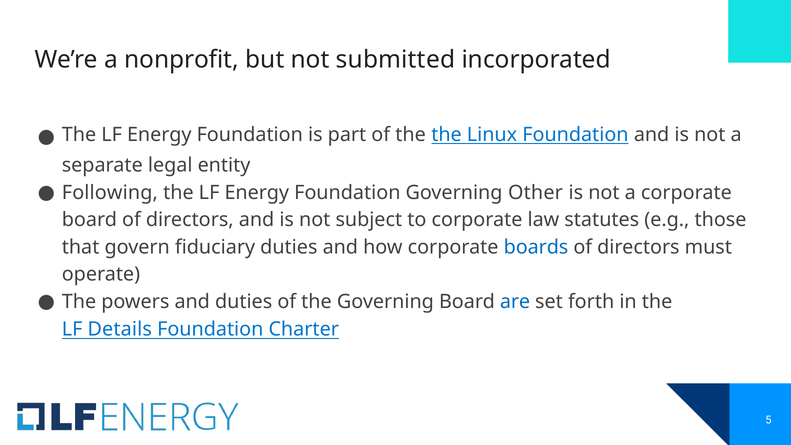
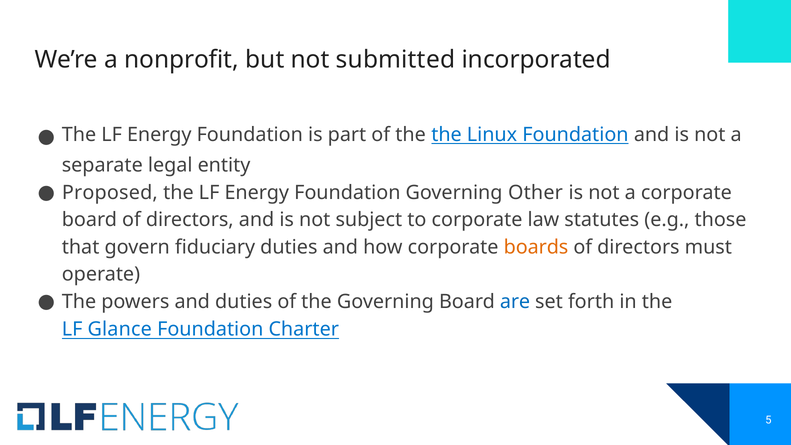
Following: Following -> Proposed (110, 192)
boards colour: blue -> orange (536, 247)
Details: Details -> Glance (120, 329)
